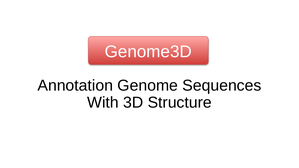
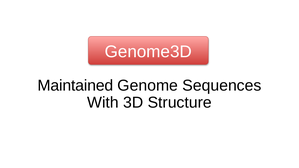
Annotation: Annotation -> Maintained (75, 86)
